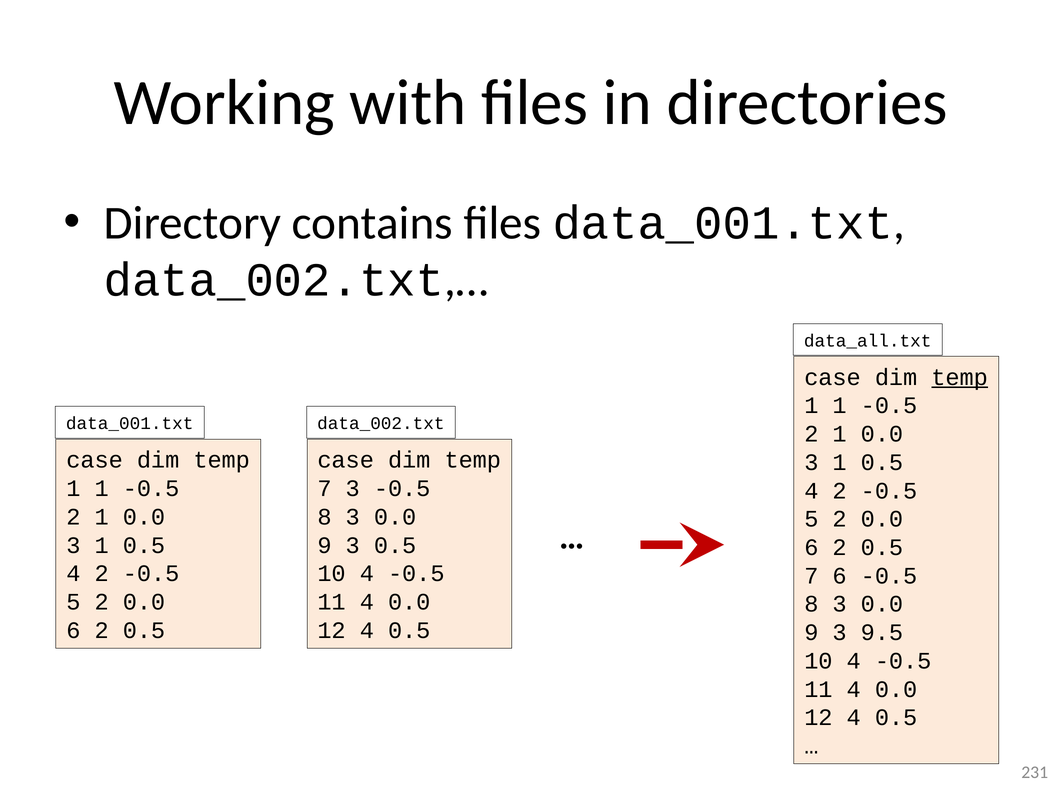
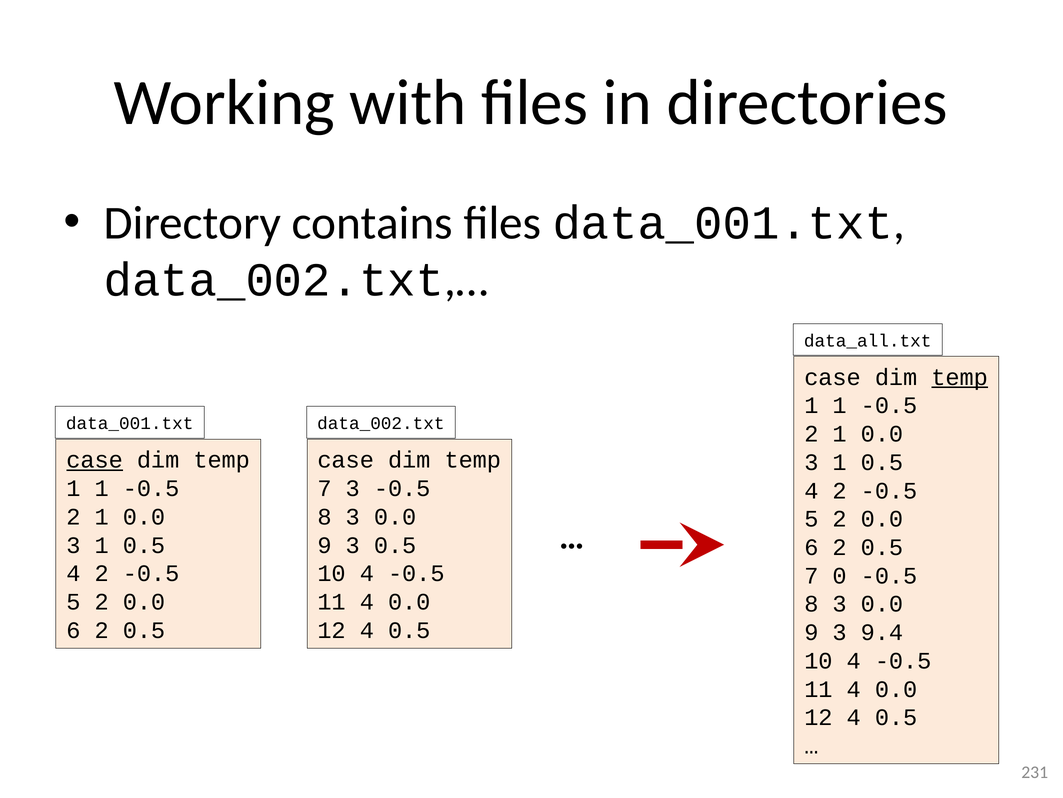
case underline: none -> present (95, 460)
7 6: 6 -> 0 (839, 575)
9.5: 9.5 -> 9.4 (882, 632)
